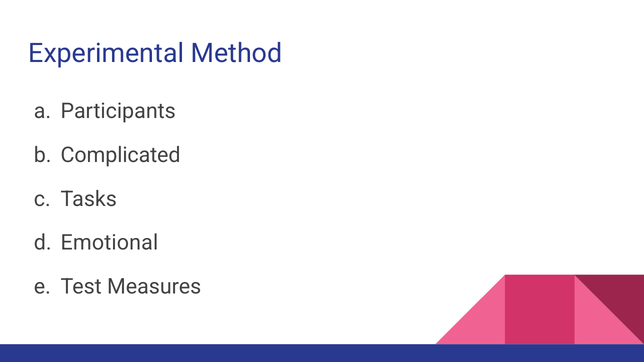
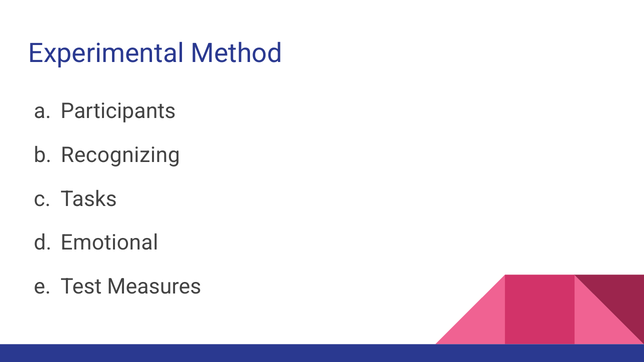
Complicated: Complicated -> Recognizing (120, 155)
